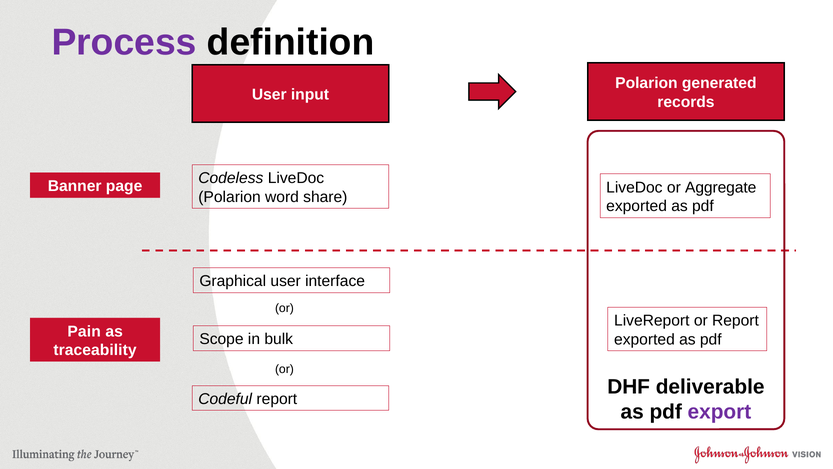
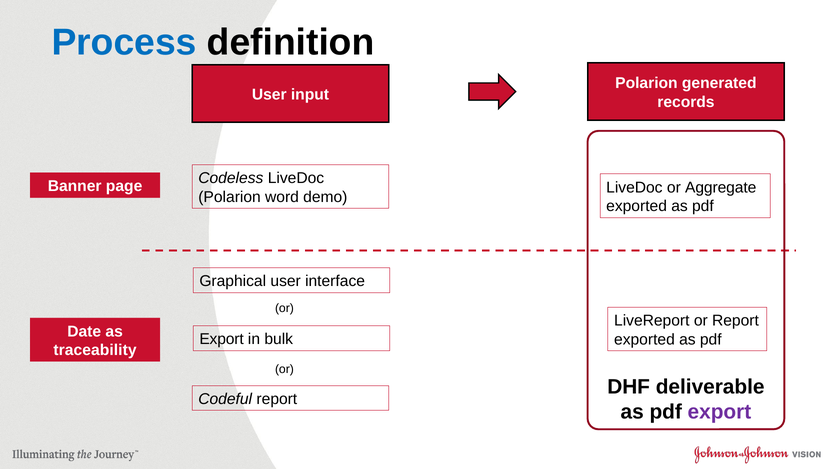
Process colour: purple -> blue (124, 42)
share: share -> demo (325, 197)
Pain: Pain -> Date (84, 331)
Scope: Scope -> Export (222, 339)
